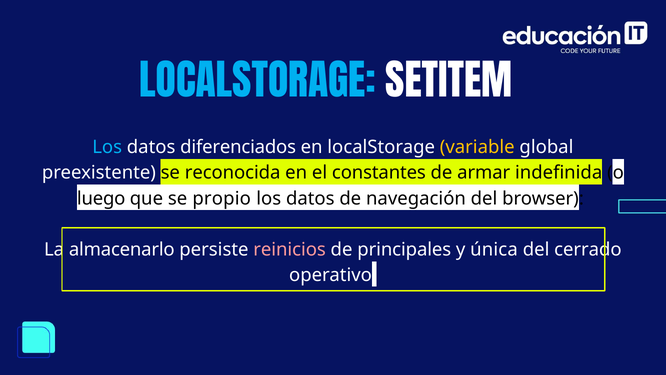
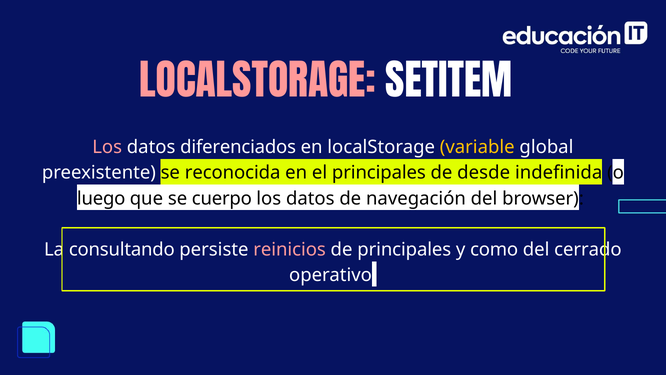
LOCALSTORAGE colour: light blue -> pink (257, 83)
Los colour: light blue -> pink (107, 147)
el constantes: constantes -> principales (379, 173)
armar: armar -> desde (484, 173)
propio: propio -> cuerpo (222, 198)
almacenarlo: almacenarlo -> consultando (122, 249)
única: única -> como (494, 249)
